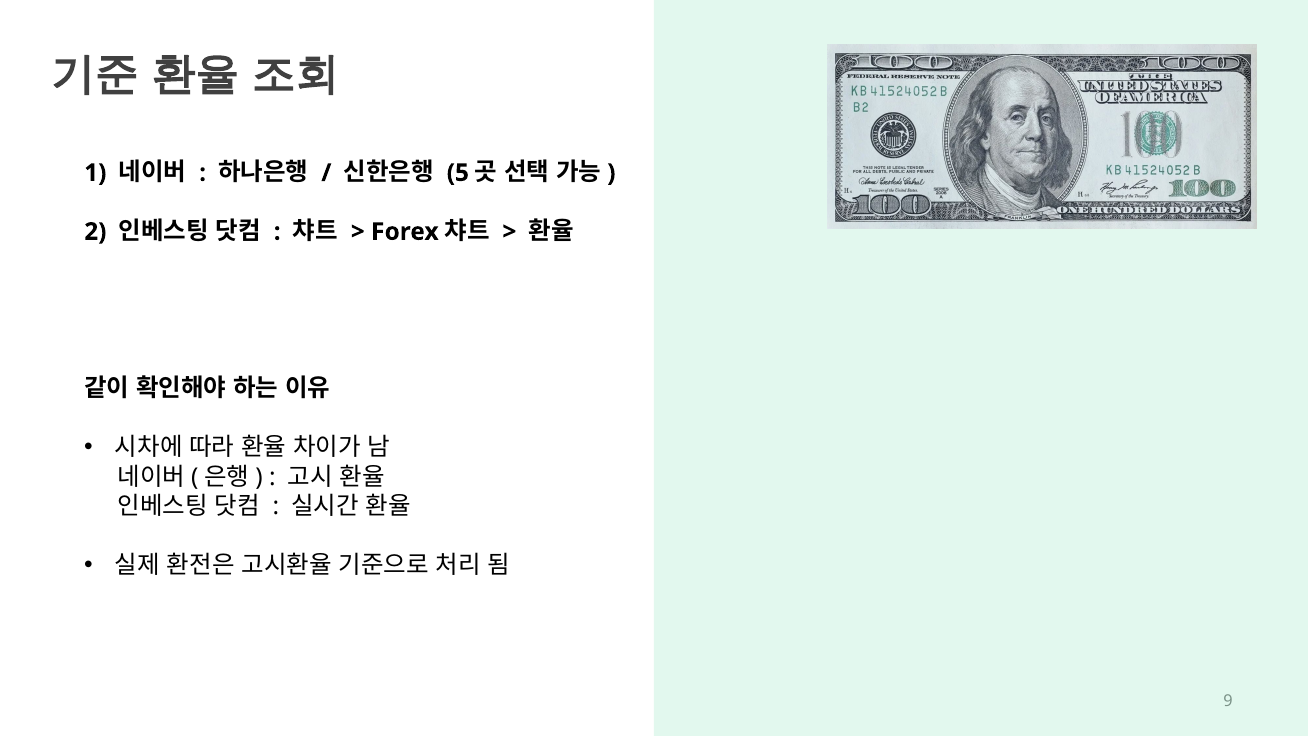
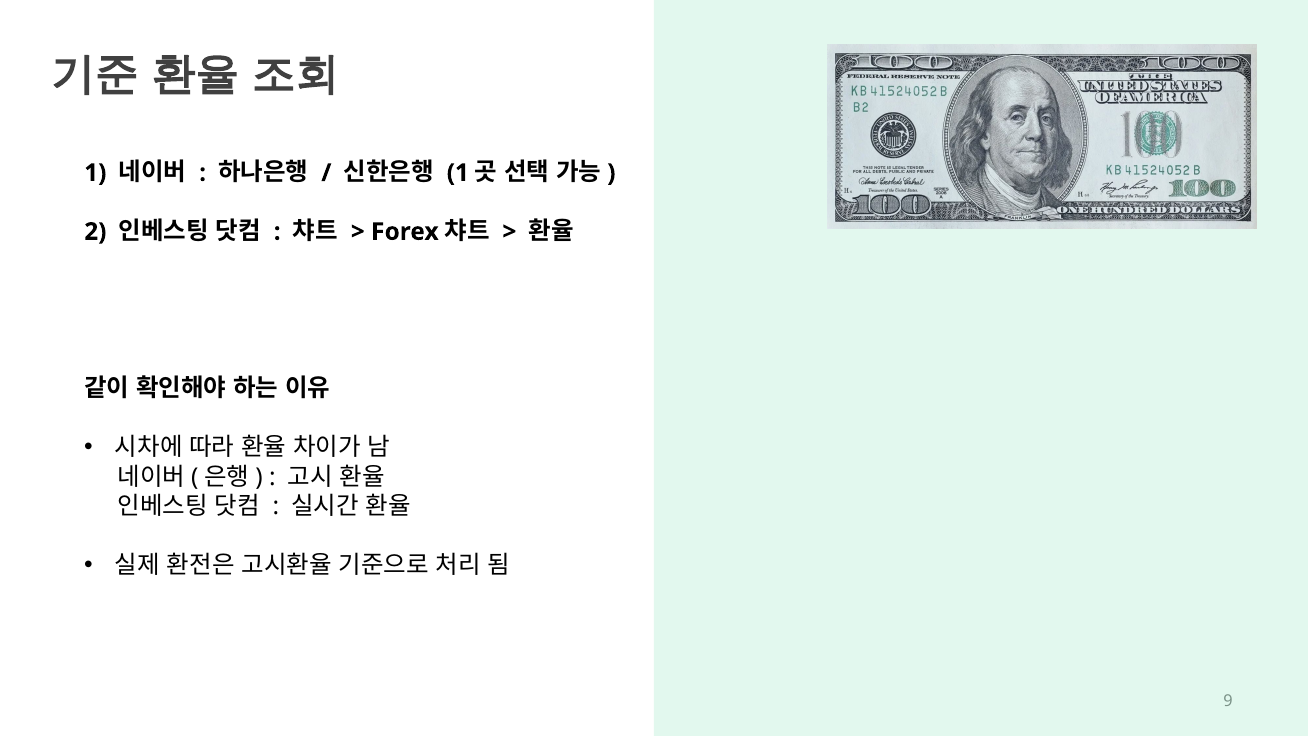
5: 5 -> 1 (458, 173)
